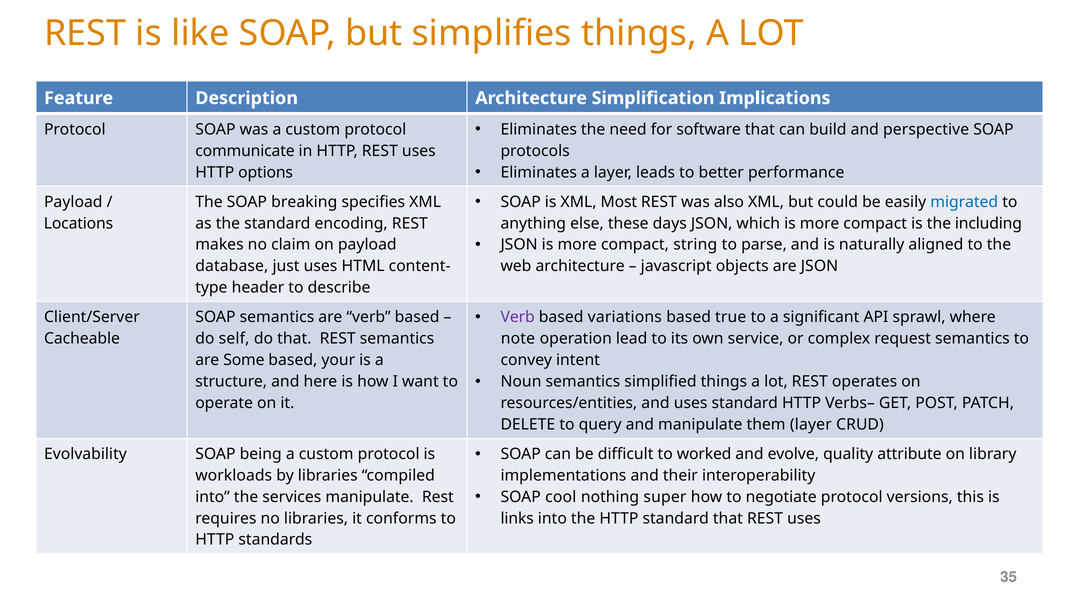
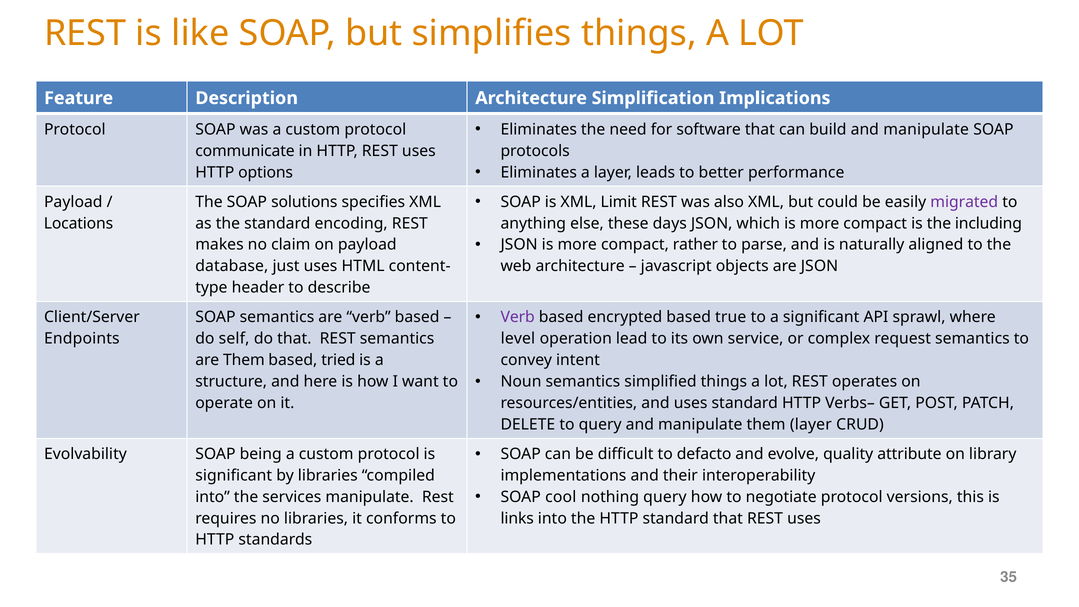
build and perspective: perspective -> manipulate (926, 129)
Most: Most -> Limit (619, 202)
migrated colour: blue -> purple (964, 202)
breaking: breaking -> solutions (304, 202)
string: string -> rather (695, 245)
variations: variations -> encrypted (625, 317)
Cacheable: Cacheable -> Endpoints (82, 339)
note: note -> level (518, 339)
are Some: Some -> Them (244, 360)
your: your -> tried (338, 360)
worked: worked -> defacto (704, 454)
workloads: workloads -> significant (234, 475)
nothing super: super -> query (665, 497)
